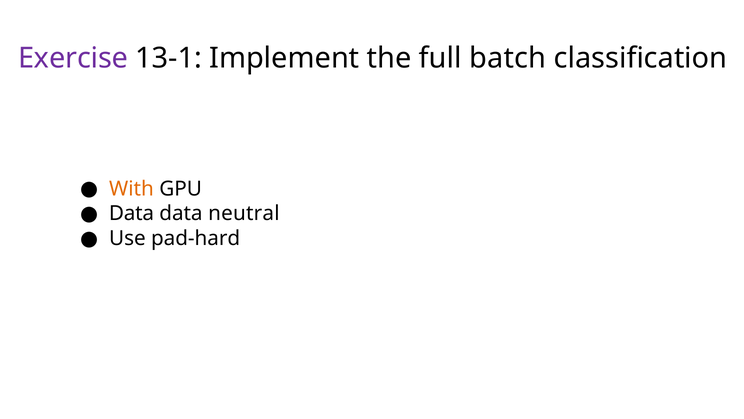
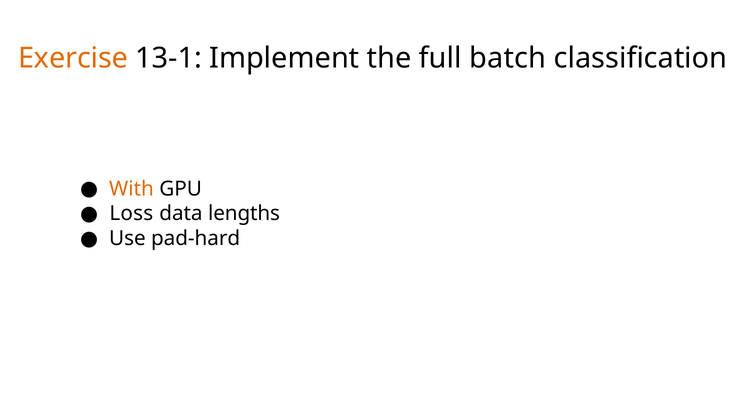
Exercise colour: purple -> orange (73, 58)
Data: Data -> Loss (131, 213)
neutral: neutral -> lengths (244, 213)
